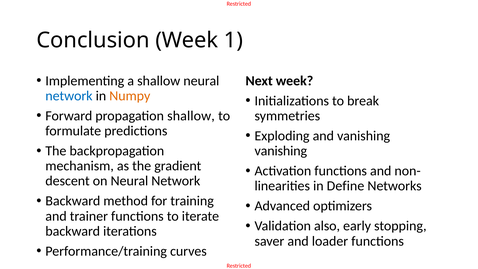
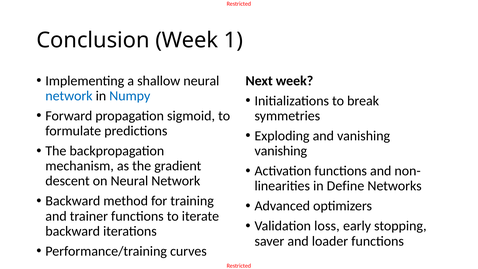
Numpy colour: orange -> blue (130, 96)
propagation shallow: shallow -> sigmoid (191, 116)
also: also -> loss (327, 226)
